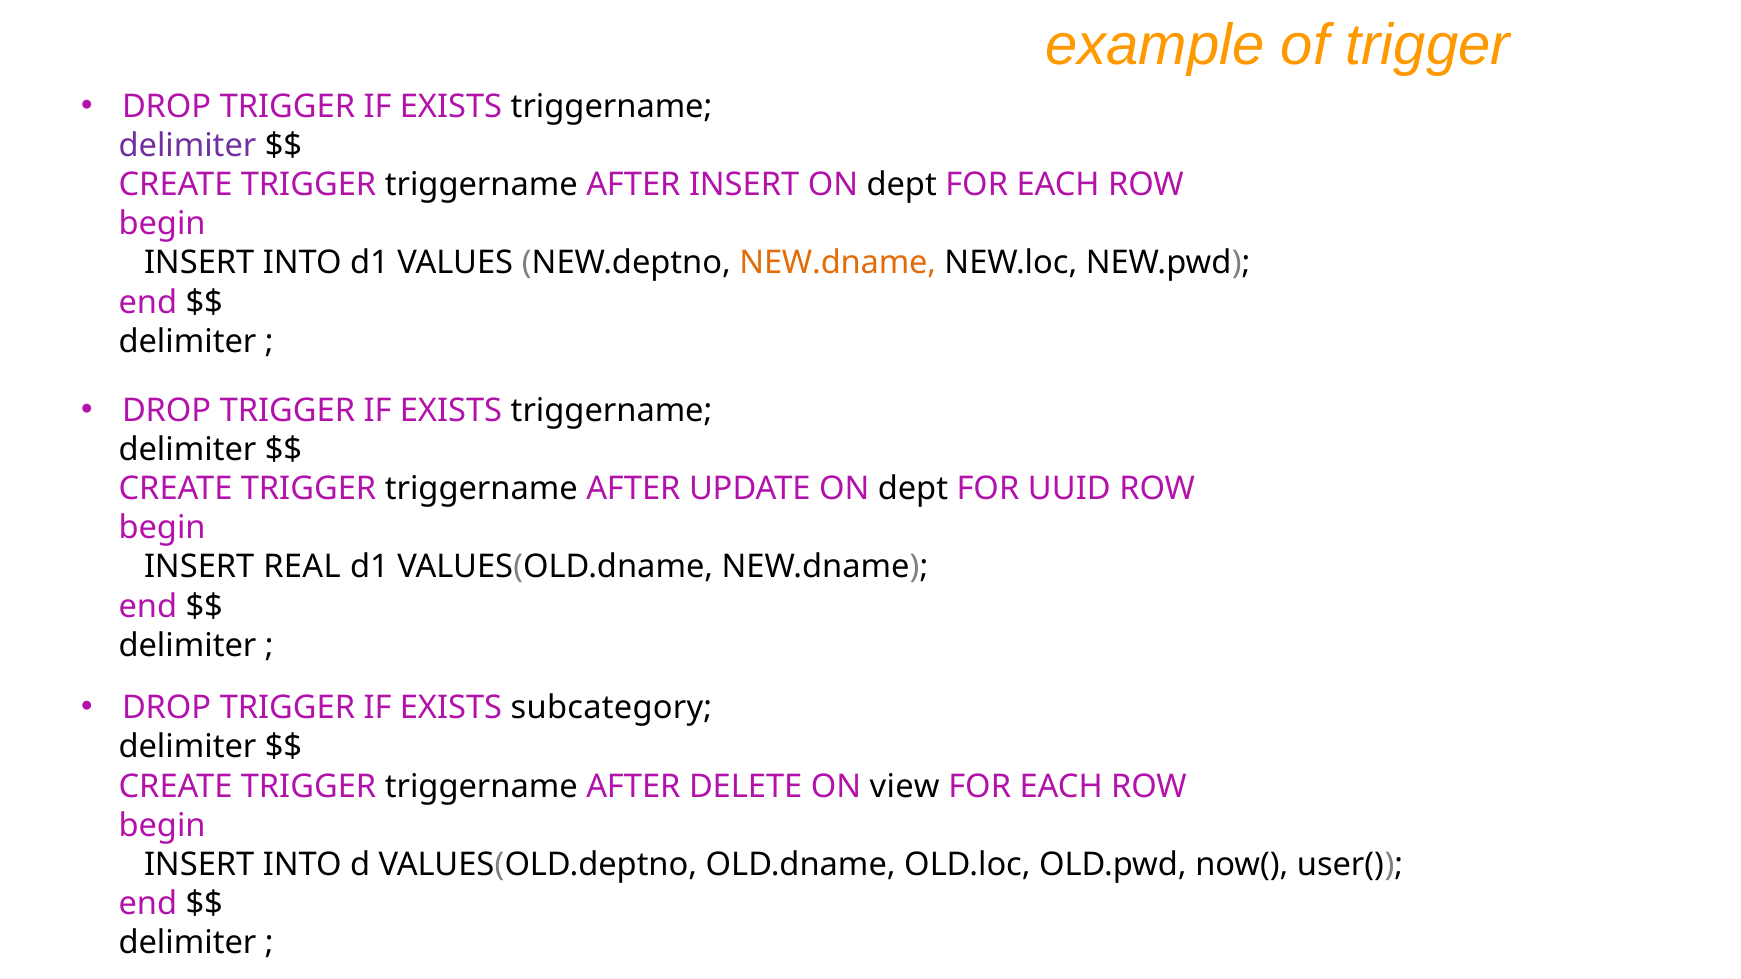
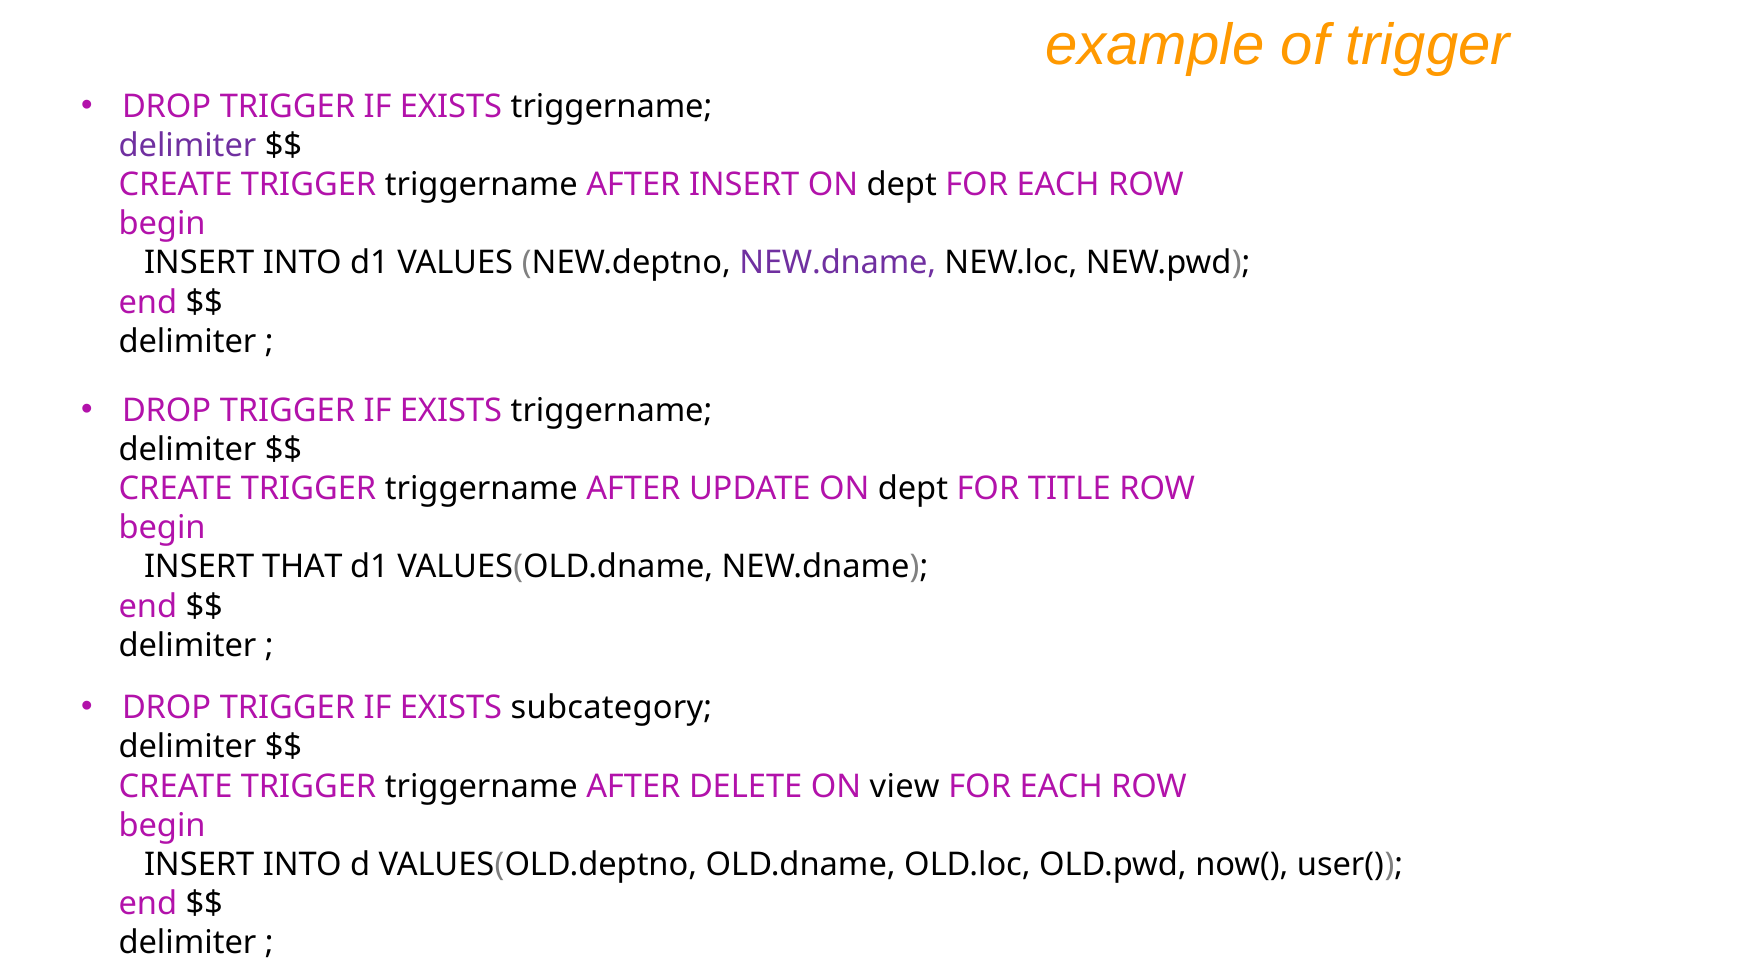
NEW.dname colour: orange -> purple (838, 263)
UUID: UUID -> TITLE (1069, 489)
REAL: REAL -> THAT (302, 567)
